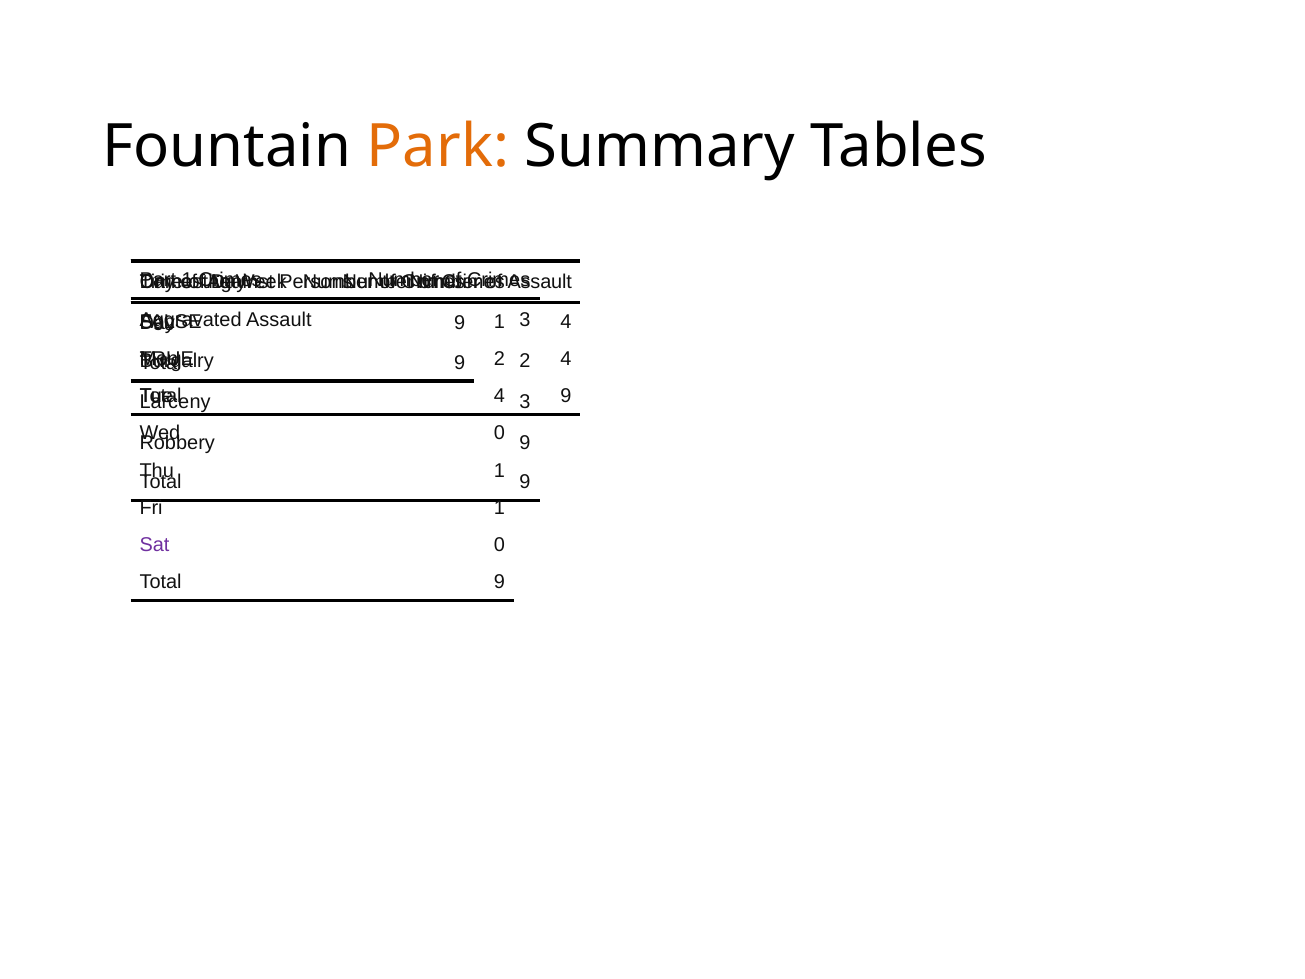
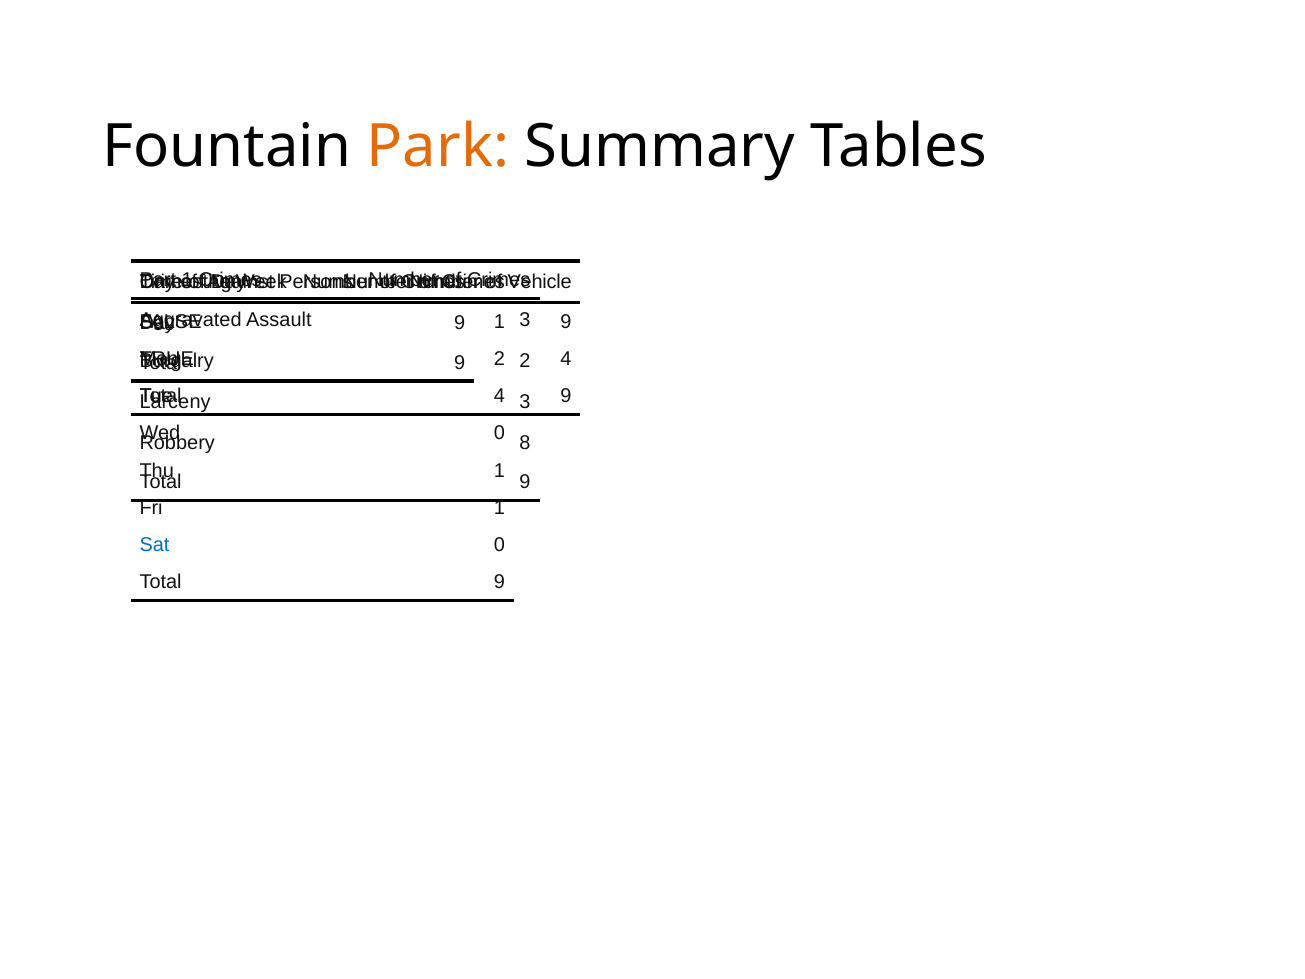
Assault: Assault -> Vehicle (540, 282)
4: 4 -> 9 (566, 321)
9: 9 -> 8 (525, 443)
Sat colour: purple -> blue (154, 545)
